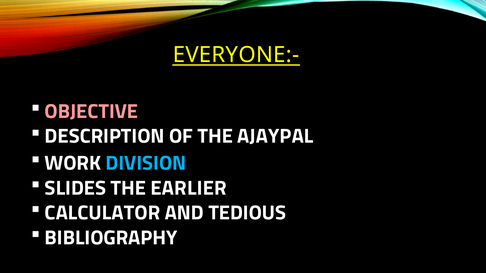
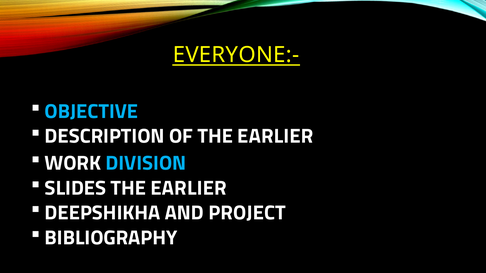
OBJECTIVE colour: pink -> light blue (91, 112)
OF THE AJAYPAL: AJAYPAL -> EARLIER (275, 137)
CALCULATOR: CALCULATOR -> DEEPSHIKHA (103, 213)
TEDIOUS: TEDIOUS -> PROJECT (247, 213)
